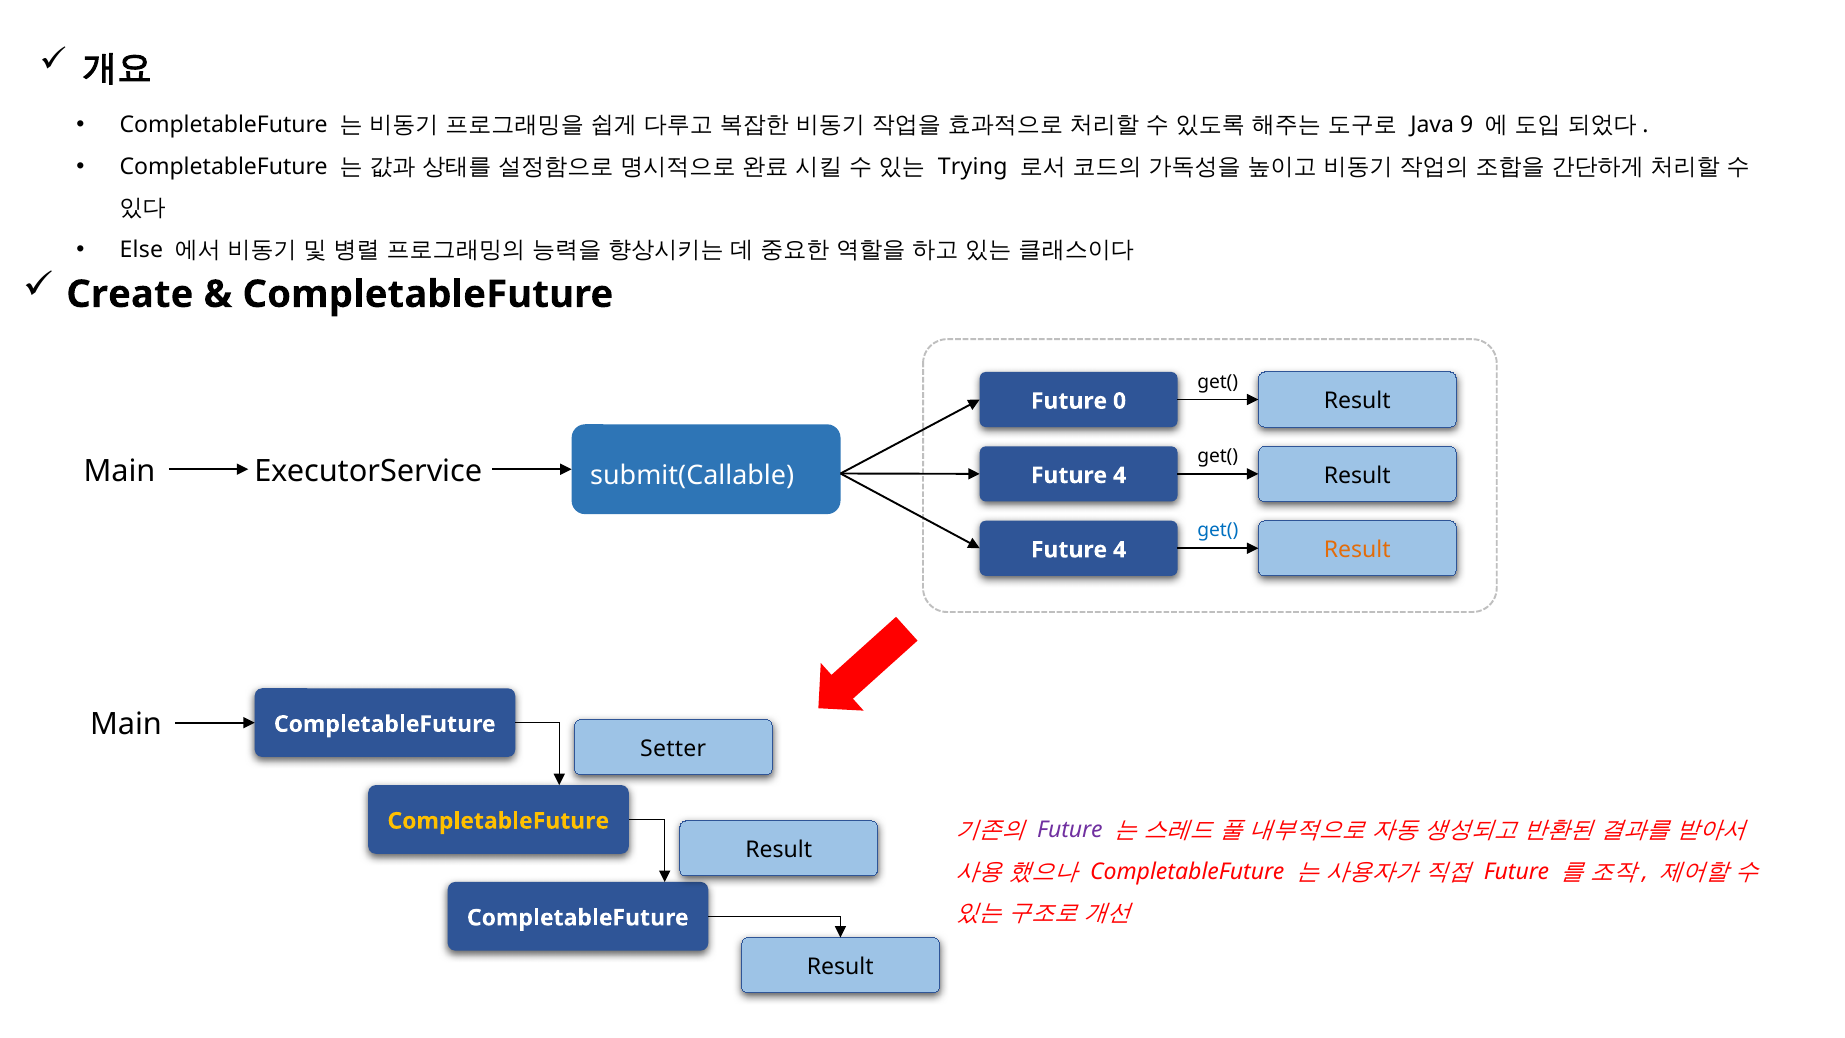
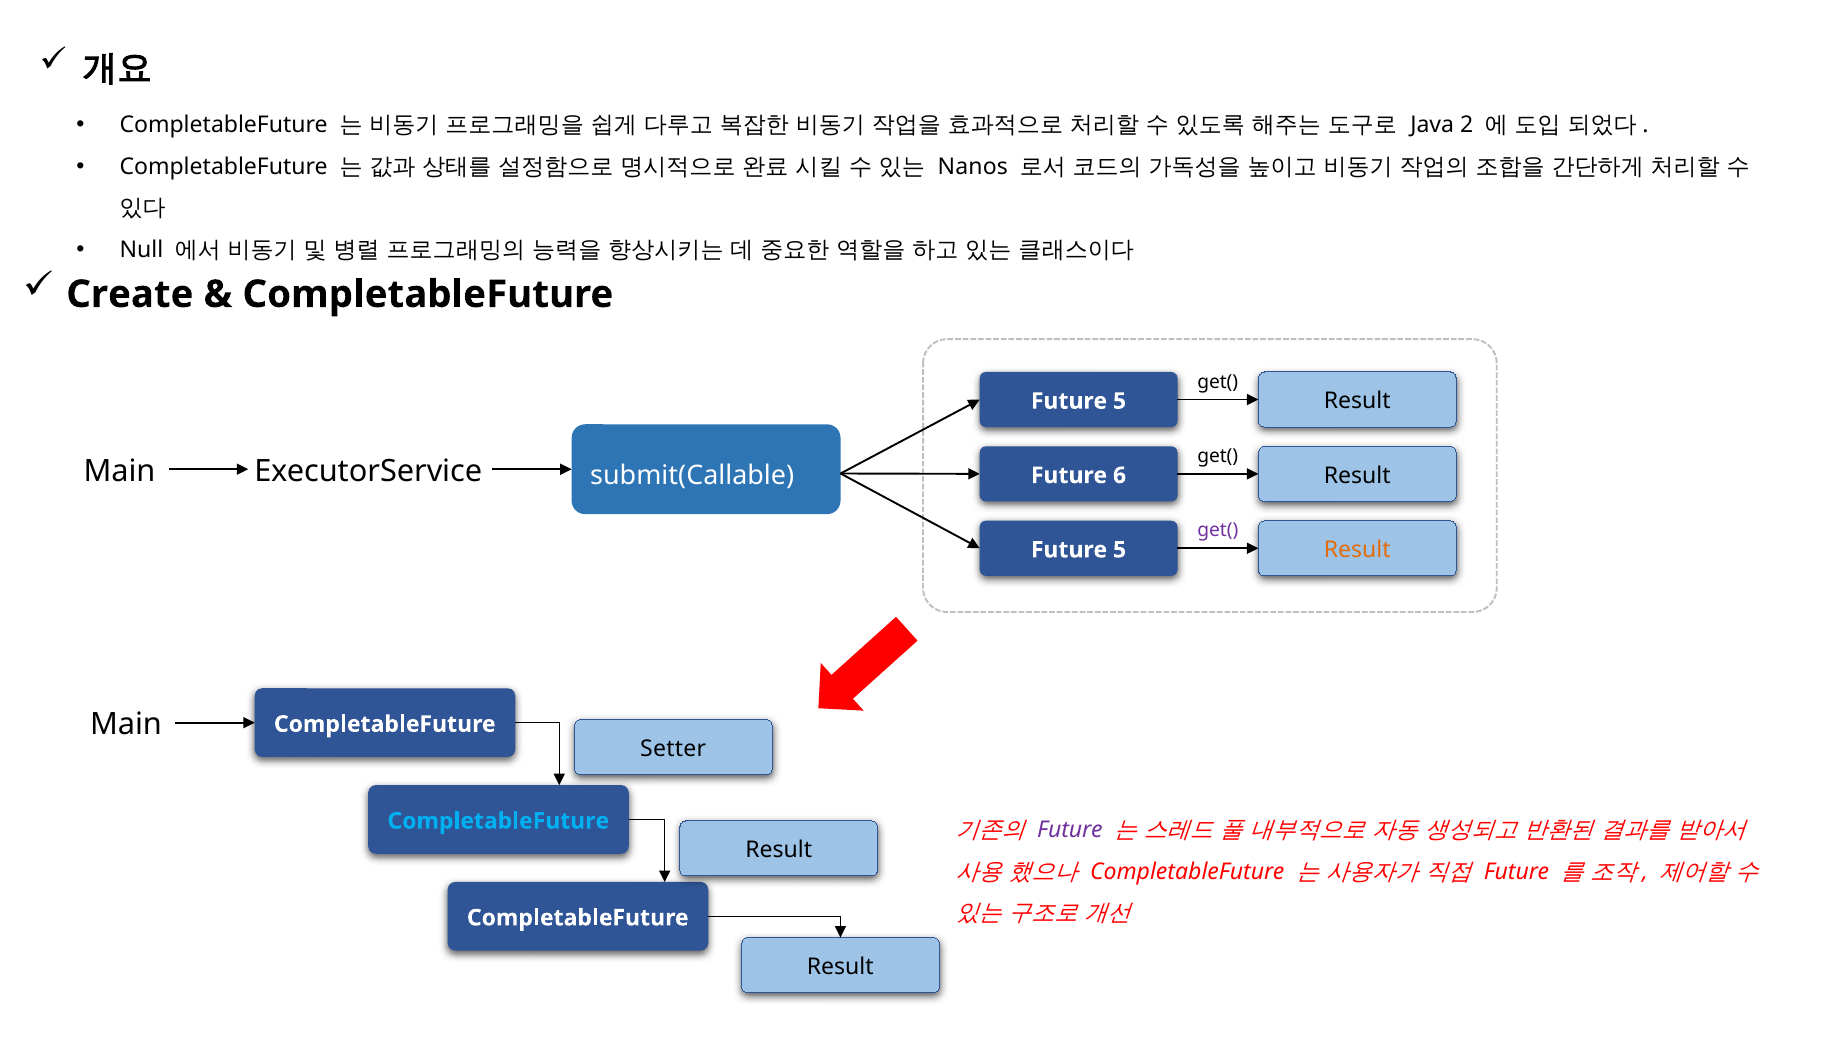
9: 9 -> 2 (1467, 125)
Trying: Trying -> Nanos (973, 167)
Else: Else -> Null (142, 250)
0: 0 -> 5 (1120, 401)
submit(Callable Future 4: 4 -> 6 (1120, 475)
get( colour: blue -> purple (1218, 531)
4: 4 -> 5 (1120, 550)
CompletableFuture colour: yellow -> light blue (498, 821)
